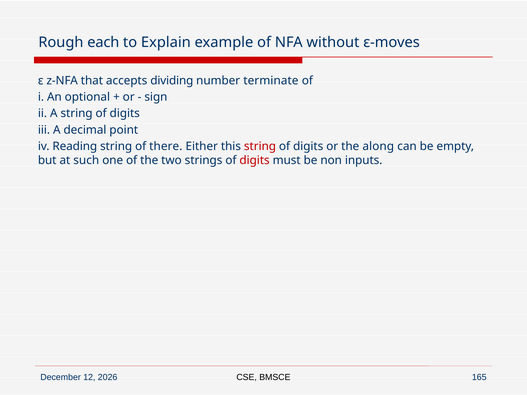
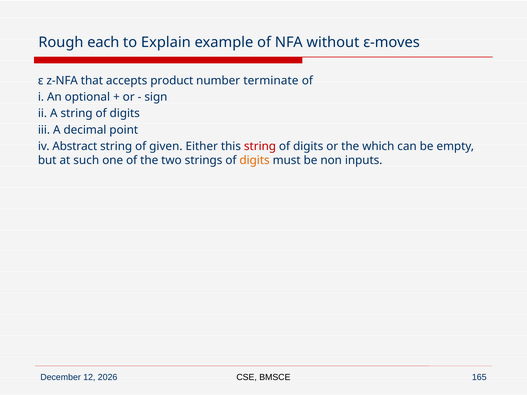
dividing: dividing -> product (172, 81)
Reading: Reading -> Abstract (75, 146)
there: there -> given (166, 146)
along: along -> which (378, 146)
digits colour: red -> orange (255, 160)
